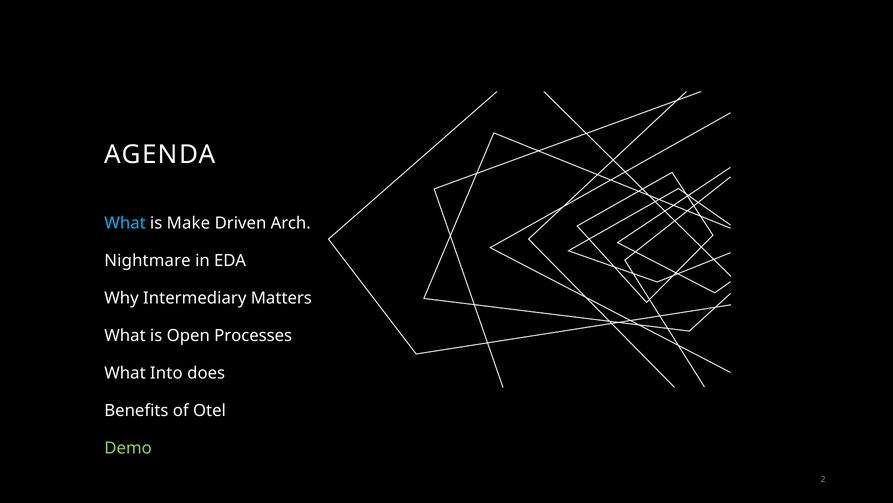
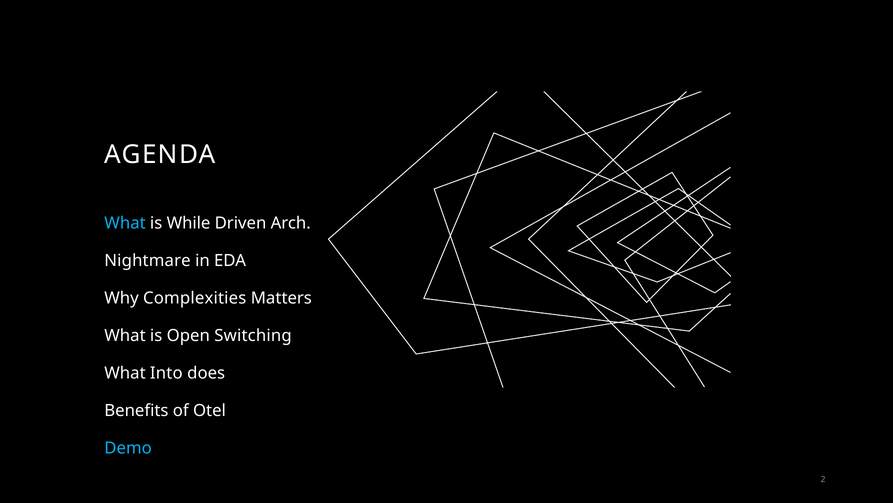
Make: Make -> While (189, 223)
Intermediary: Intermediary -> Complexities (195, 298)
Processes: Processes -> Switching (253, 335)
Demo colour: light green -> light blue (128, 448)
